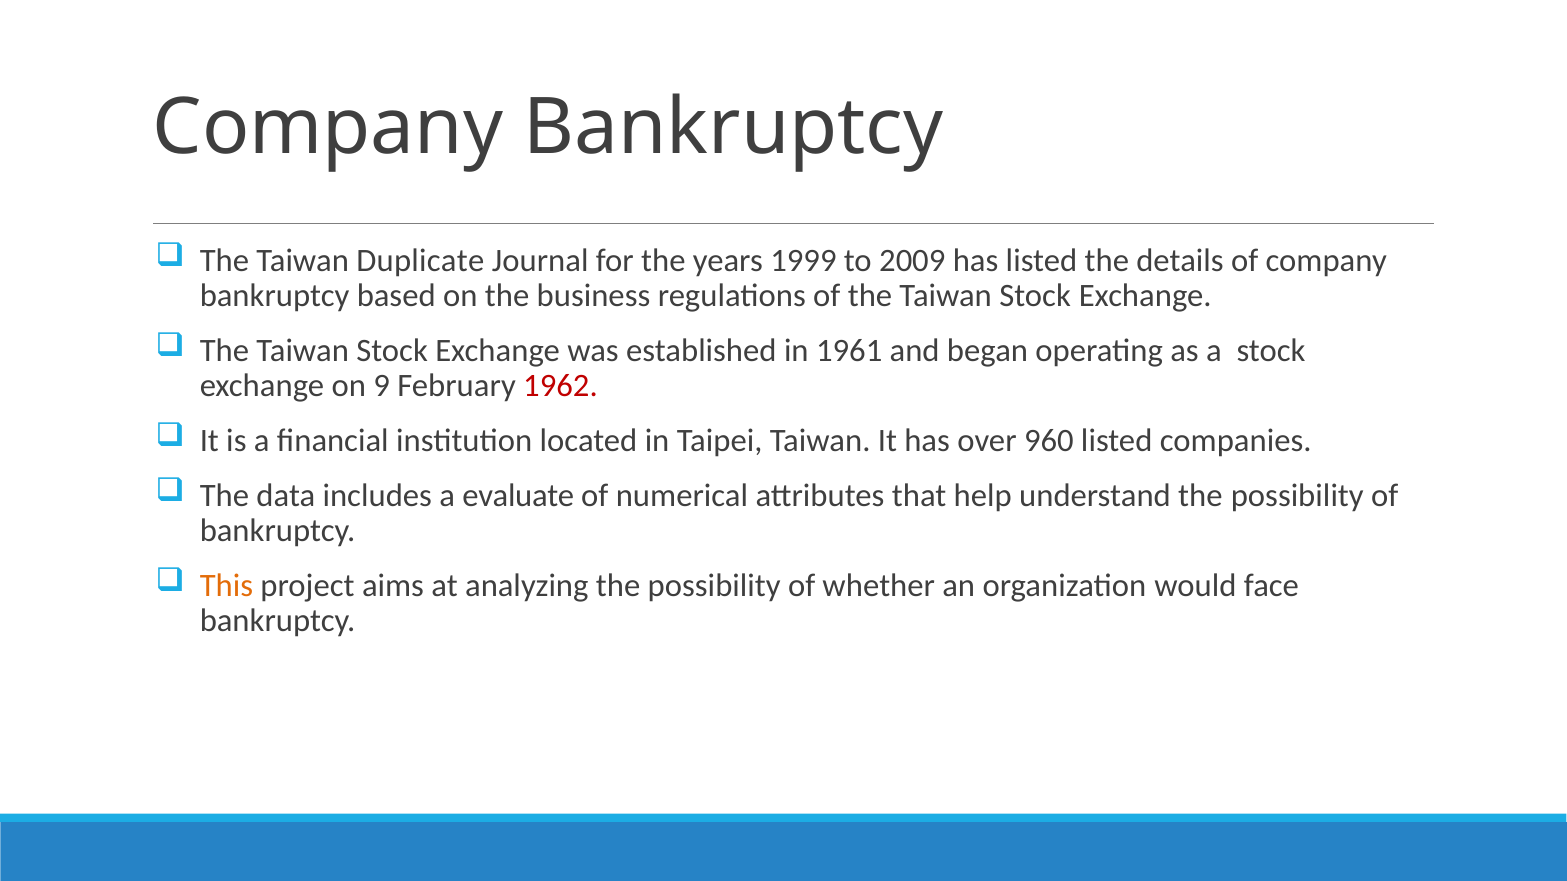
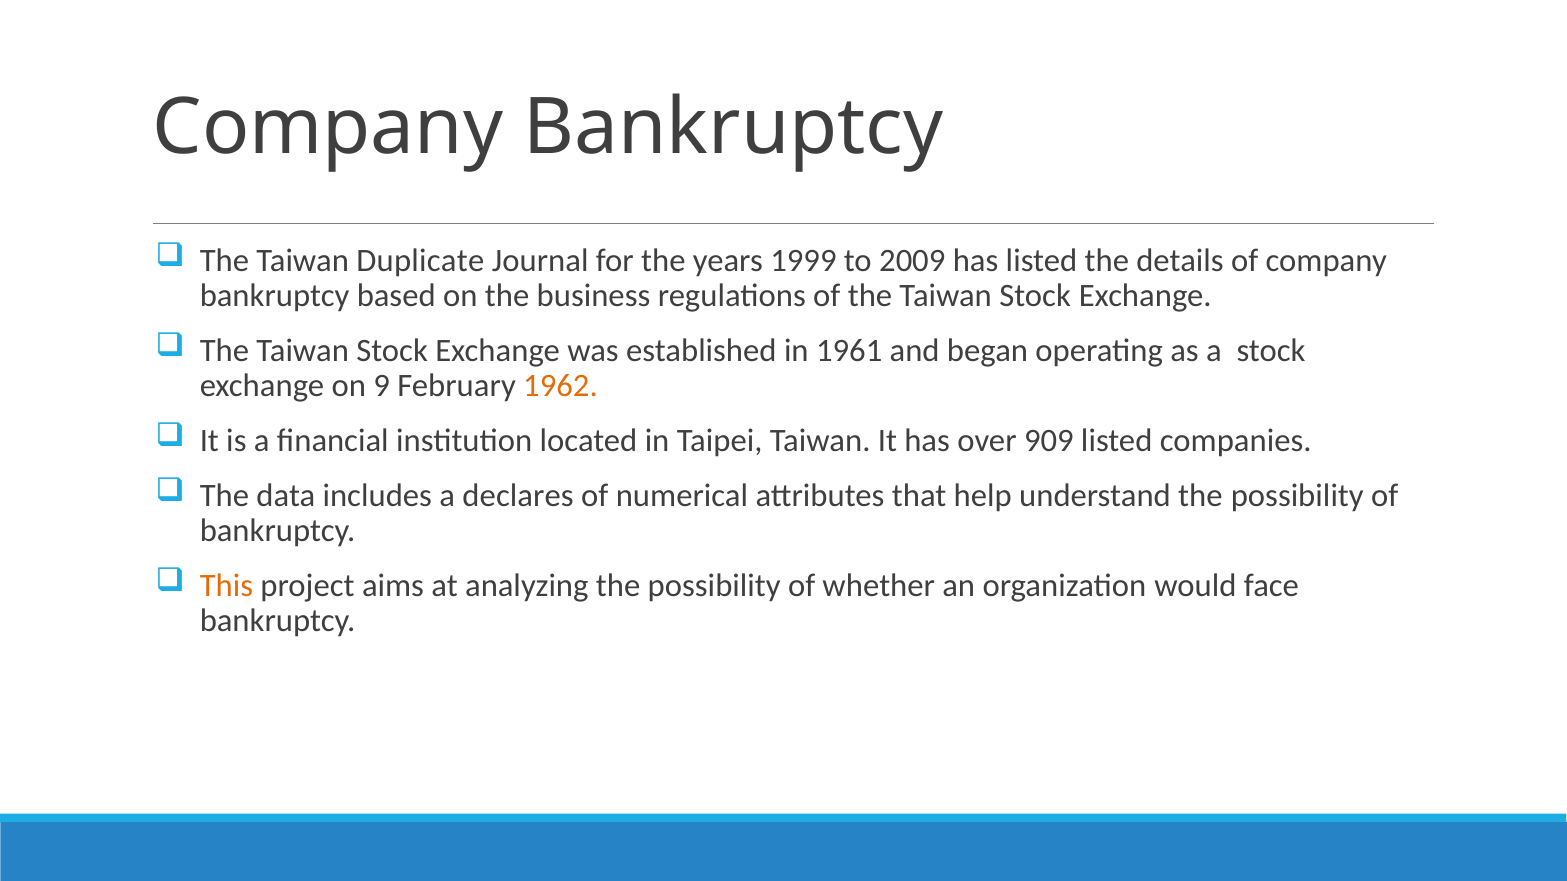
1962 colour: red -> orange (561, 386)
960: 960 -> 909 (1049, 441)
evaluate: evaluate -> declares (518, 496)
